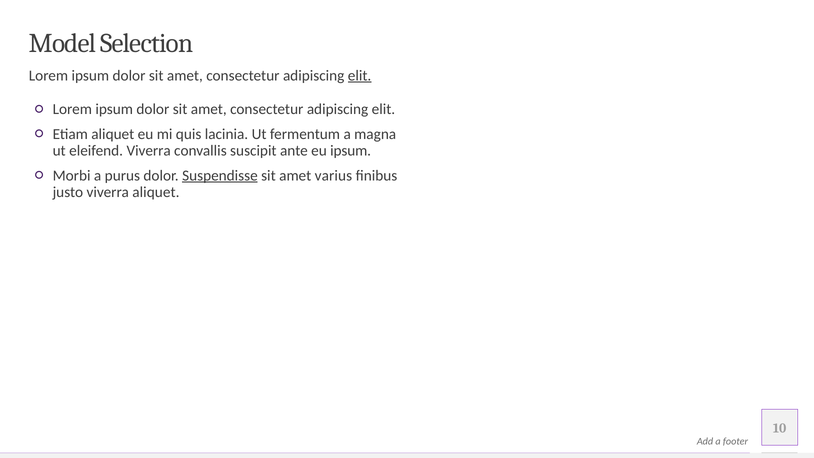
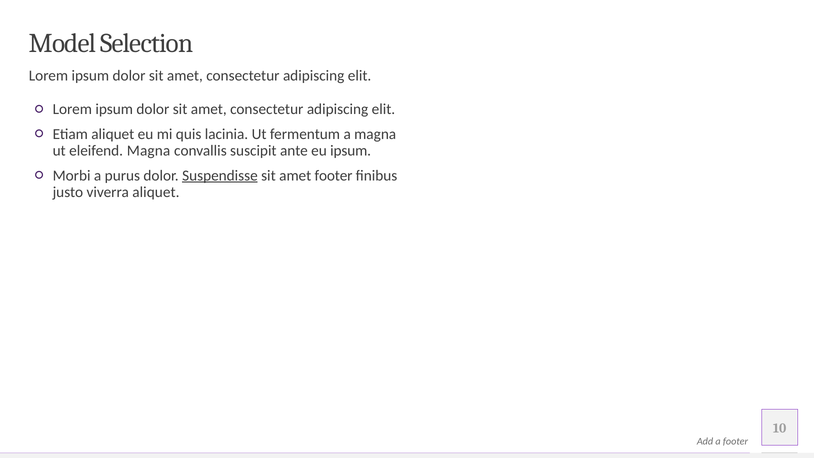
elit underline: present -> none (360, 75)
eleifend Viverra: Viverra -> Magna (149, 151)
amet varius: varius -> footer (334, 176)
